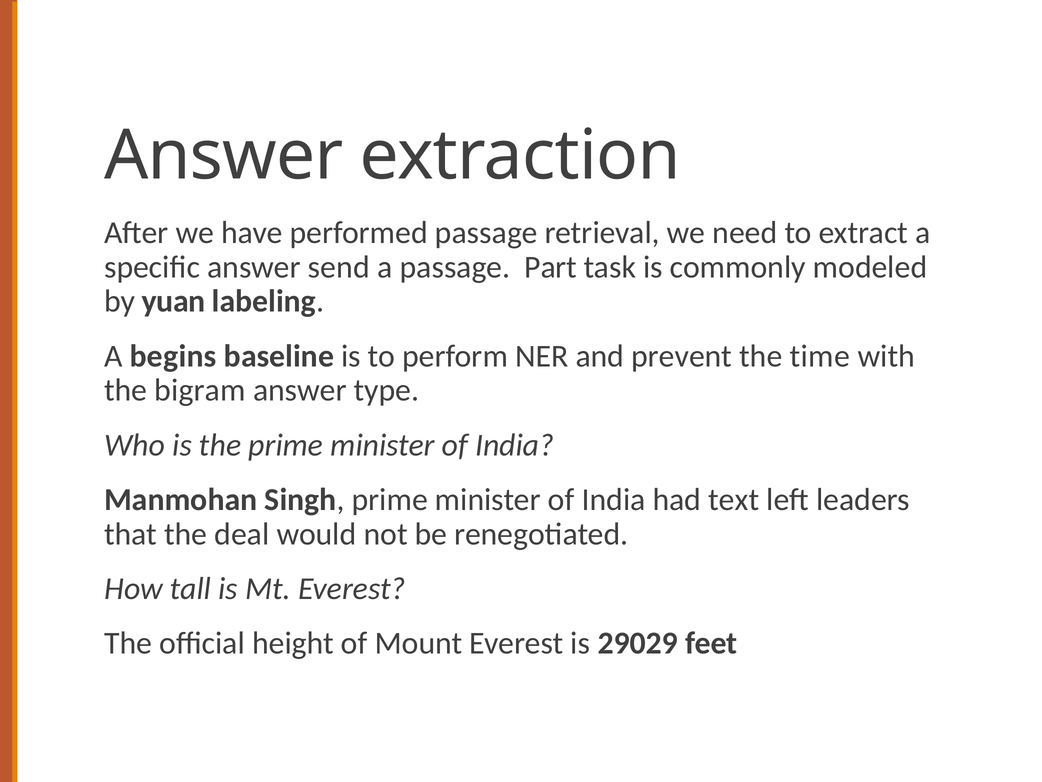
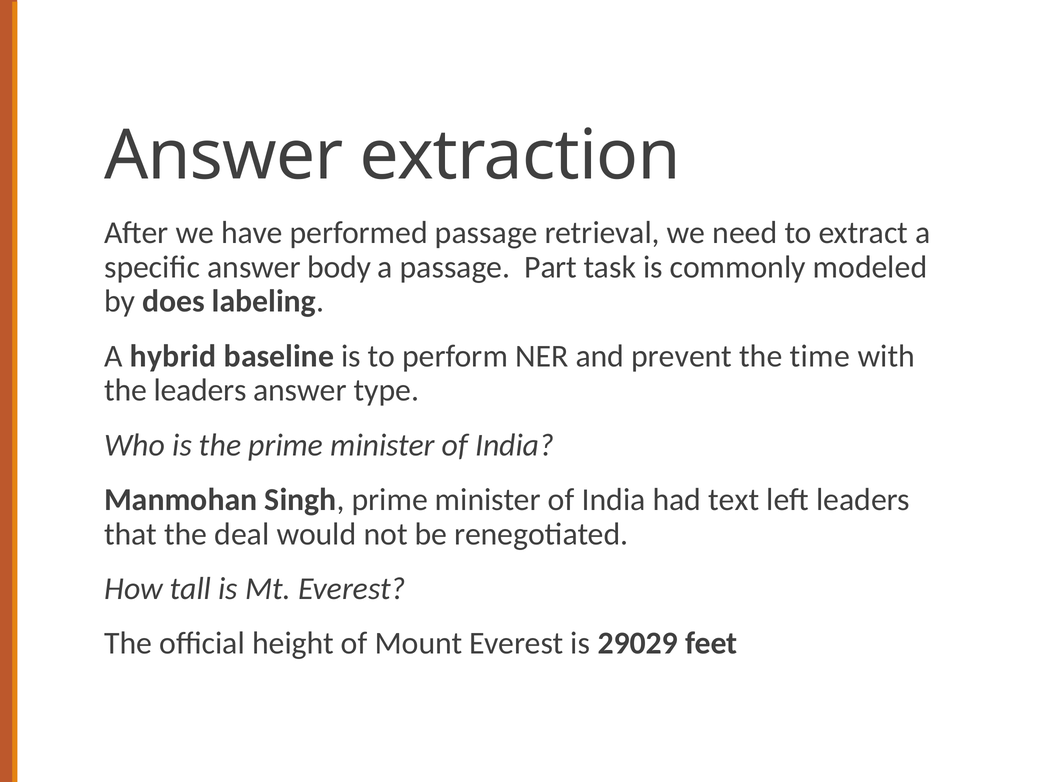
send: send -> body (339, 267)
yuan: yuan -> does (173, 301)
begins: begins -> hybrid (173, 356)
the bigram: bigram -> leaders (200, 390)
